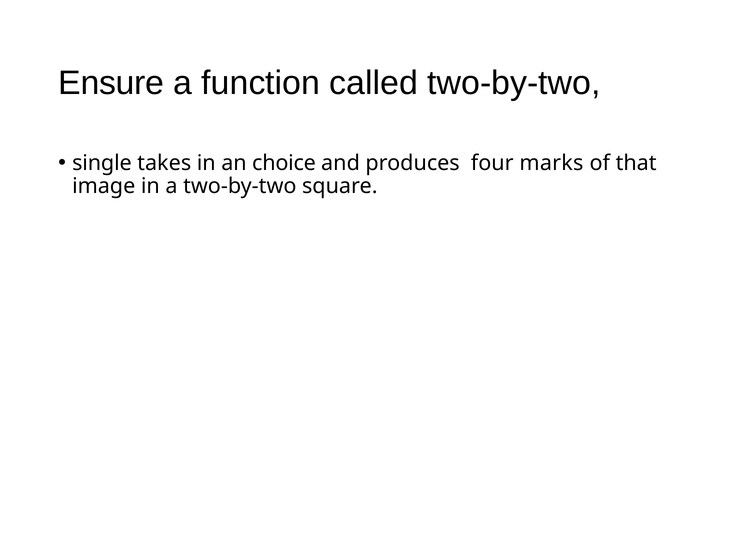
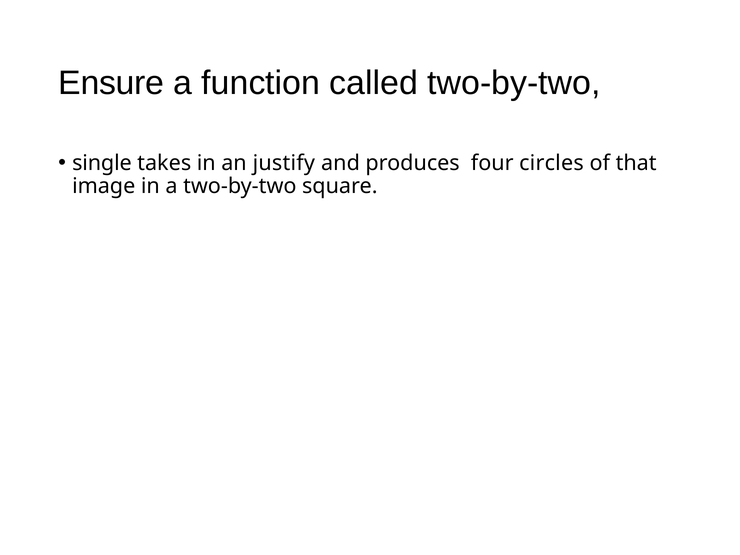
choice: choice -> justify (284, 163)
marks: marks -> circles (551, 163)
